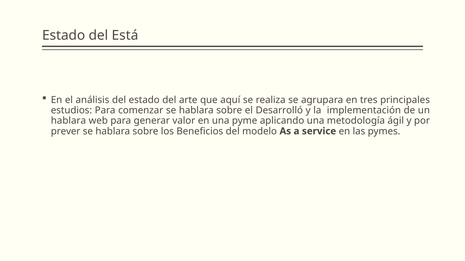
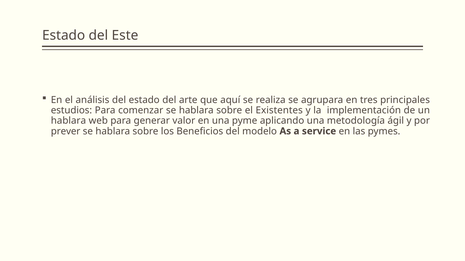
Está: Está -> Este (125, 36)
Desarrolló: Desarrolló -> Existentes (279, 111)
